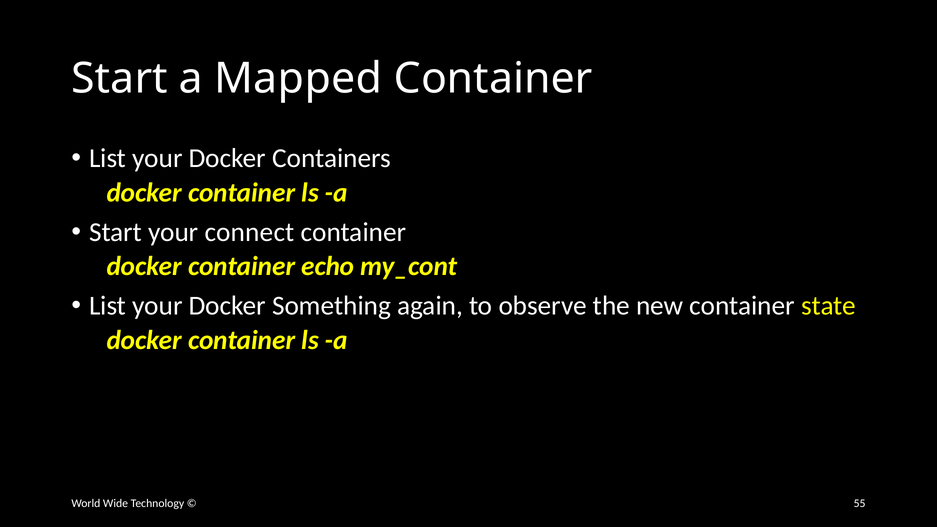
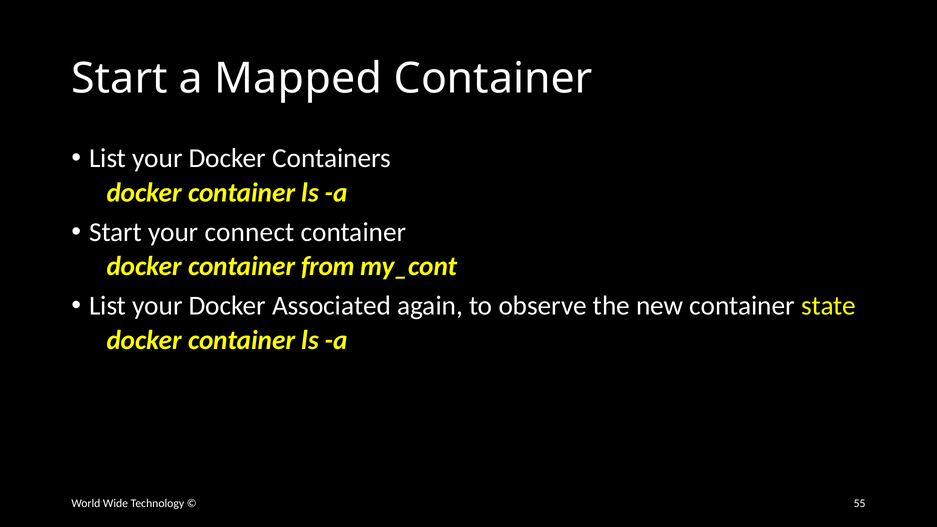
echo: echo -> from (328, 266)
Something: Something -> Associated (332, 306)
